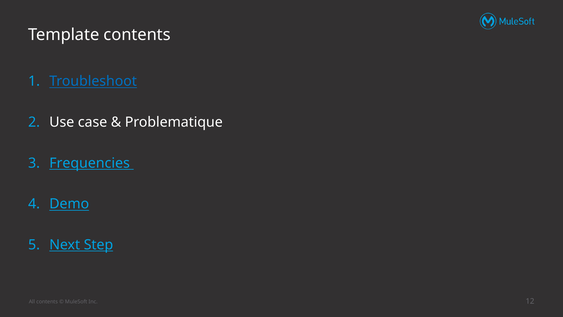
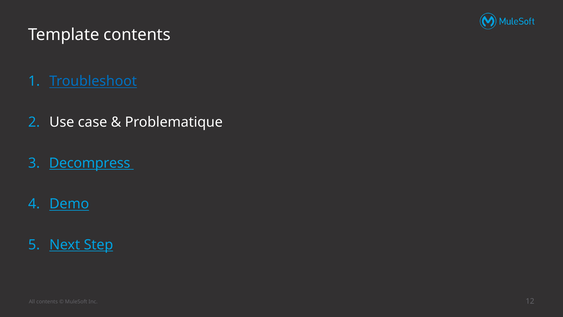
Frequencies: Frequencies -> Decompress (90, 163)
